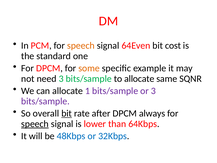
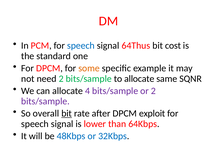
speech colour: orange -> blue (81, 46)
64Even: 64Even -> 64Thus (136, 46)
need 3: 3 -> 2 (61, 79)
1: 1 -> 4 (88, 91)
or 3: 3 -> 2 (153, 91)
always: always -> exploit (152, 113)
speech underline: present -> none (35, 124)
